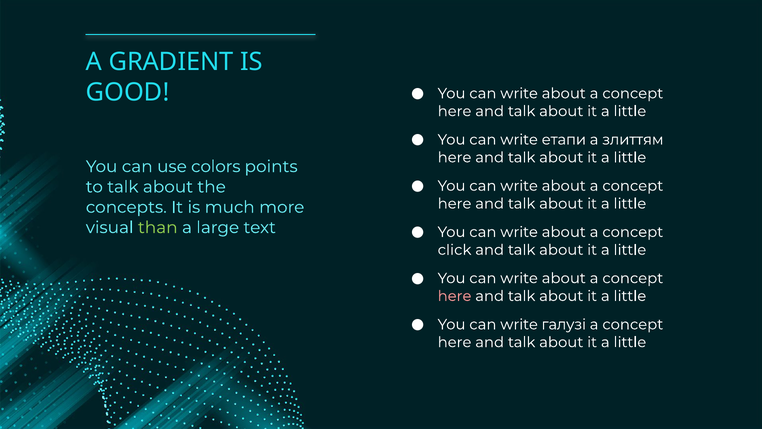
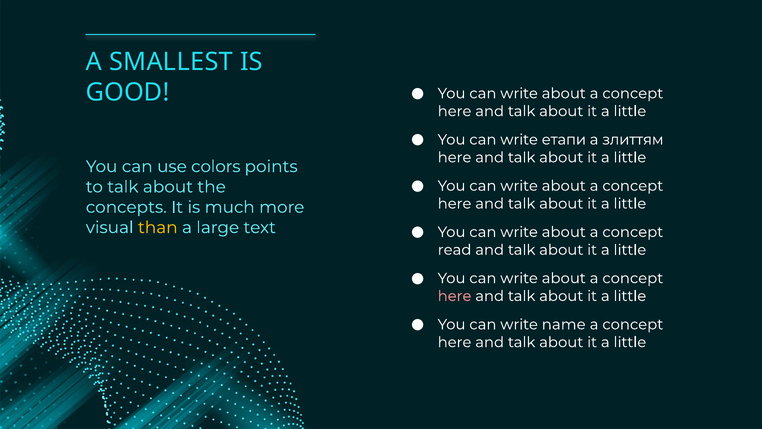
GRADIENT: GRADIENT -> SMALLEST (171, 62)
than colour: light green -> yellow (158, 227)
click: click -> read (455, 250)
галузі: галузі -> name (564, 324)
